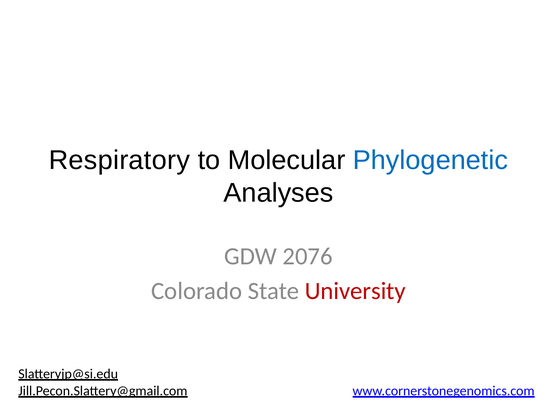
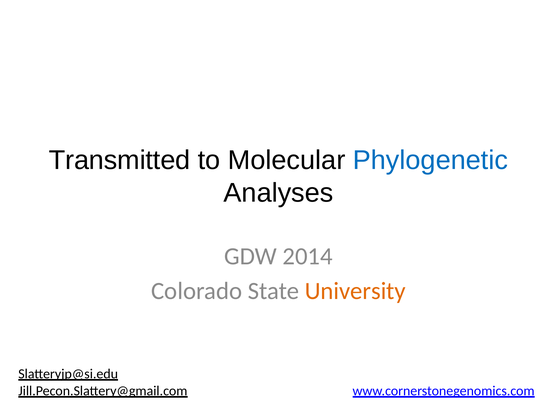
Respiratory: Respiratory -> Transmitted (120, 160)
2076: 2076 -> 2014 (308, 256)
University colour: red -> orange (355, 291)
